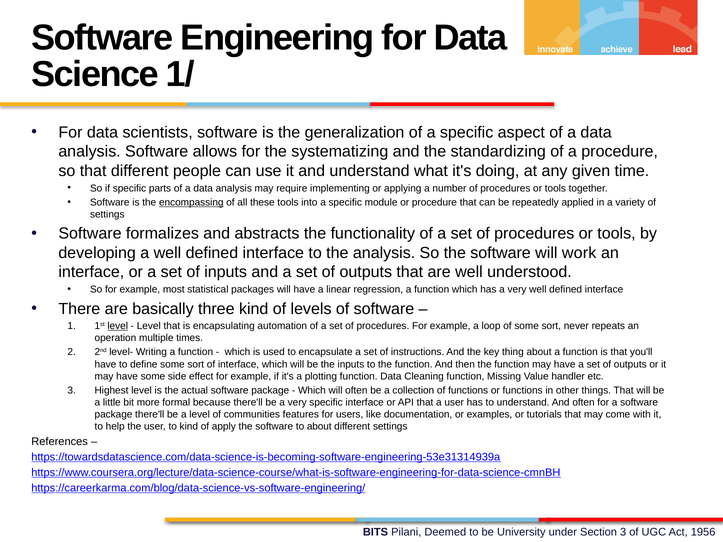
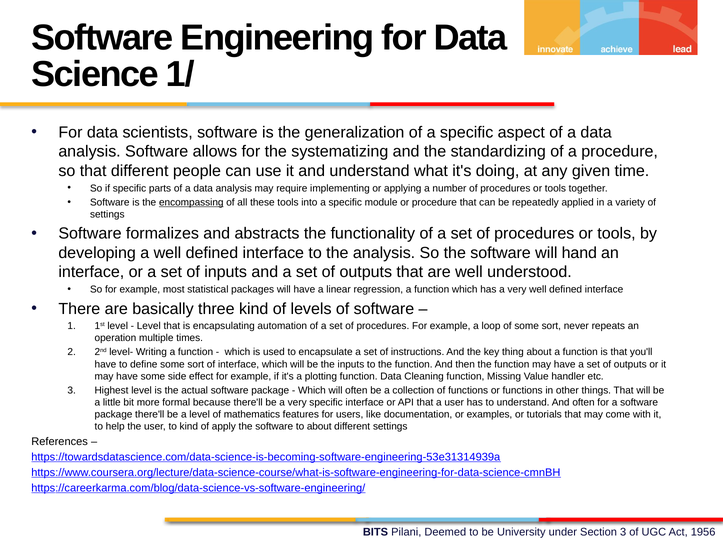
work: work -> hand (579, 253)
level underline: present -> none (118, 326)
communities: communities -> mathematics (252, 415)
